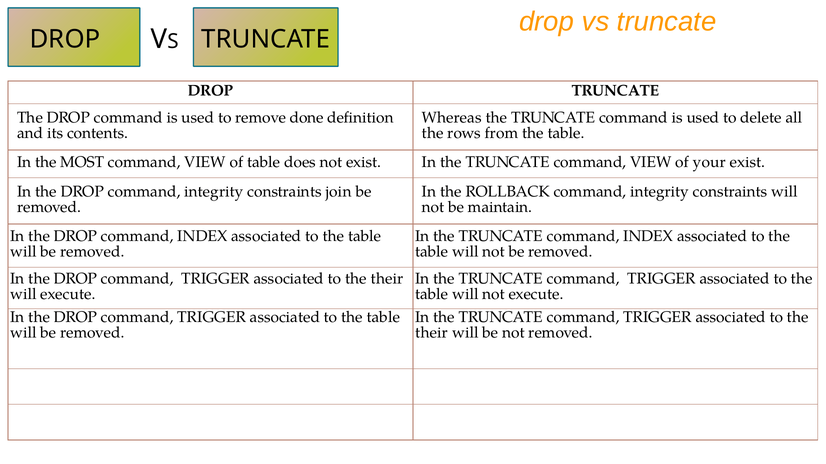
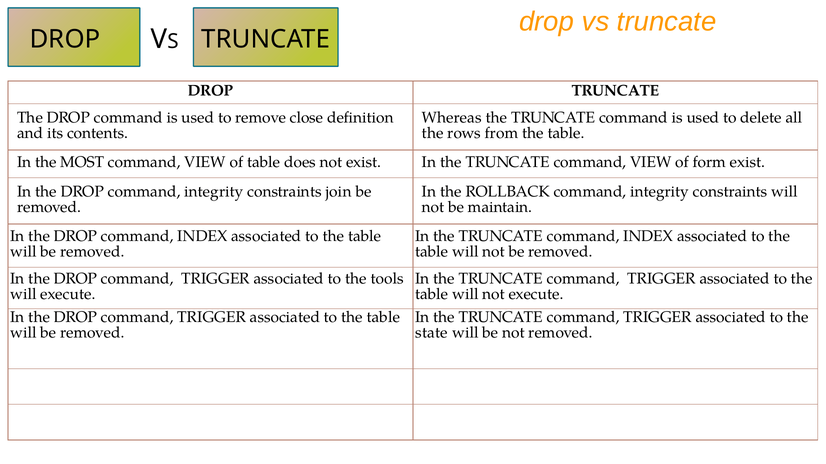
done: done -> close (307, 118)
your: your -> form (709, 162)
their: their -> tools (387, 279)
their: their -> state (432, 333)
